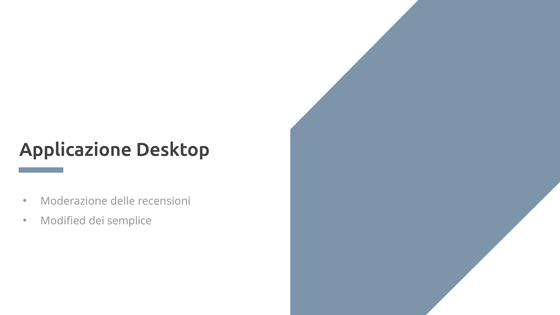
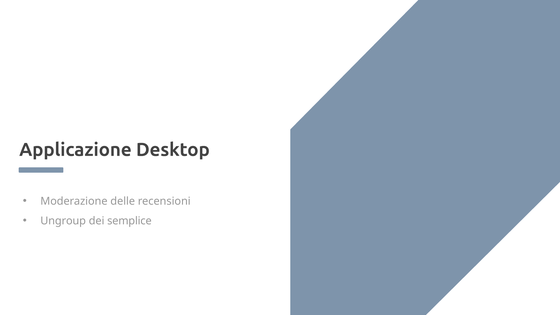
Modified: Modified -> Ungroup (63, 221)
